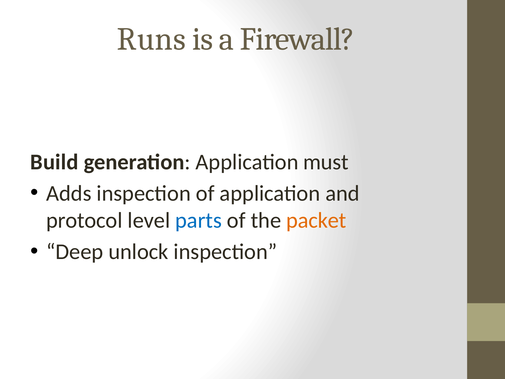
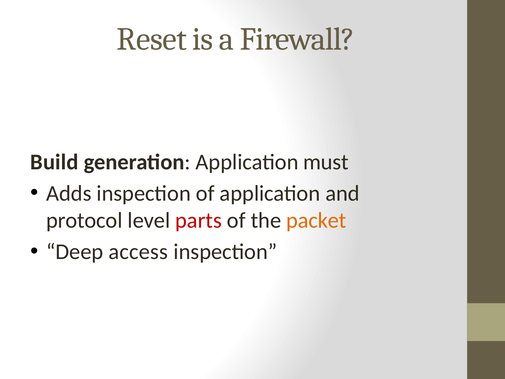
Runs: Runs -> Reset (152, 39)
parts colour: blue -> red (199, 220)
unlock: unlock -> access (138, 252)
